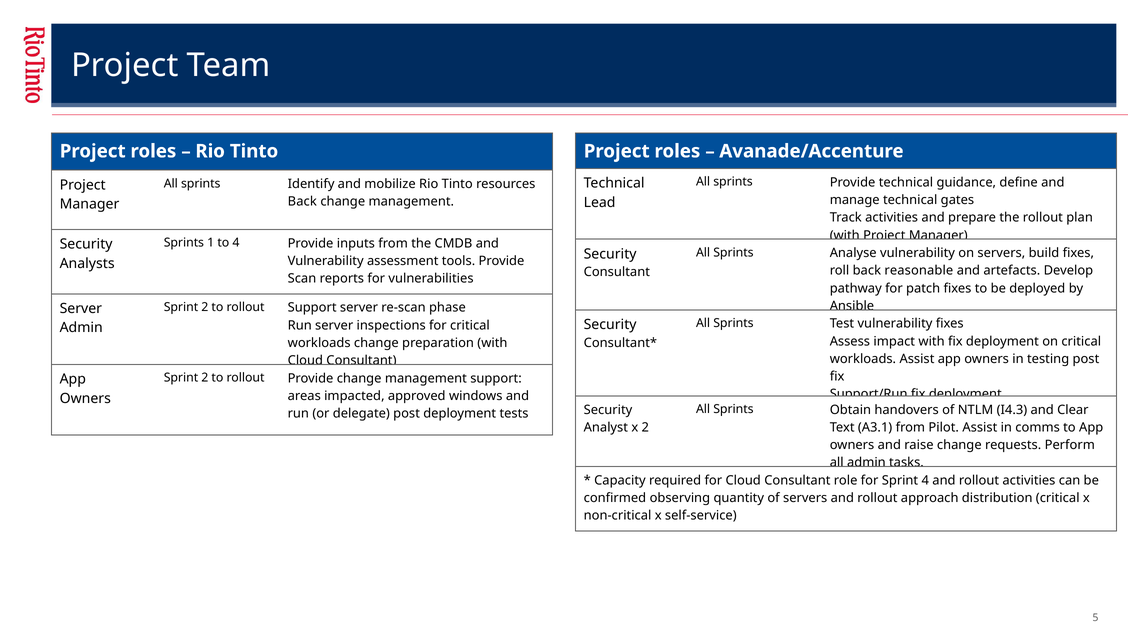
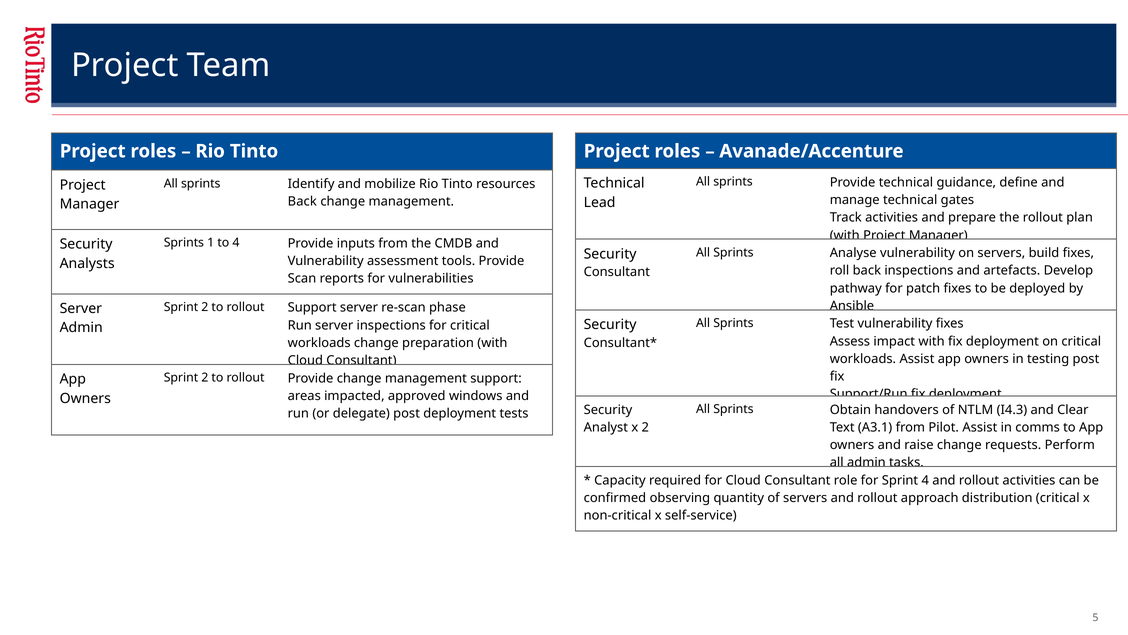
back reasonable: reasonable -> inspections (919, 270)
